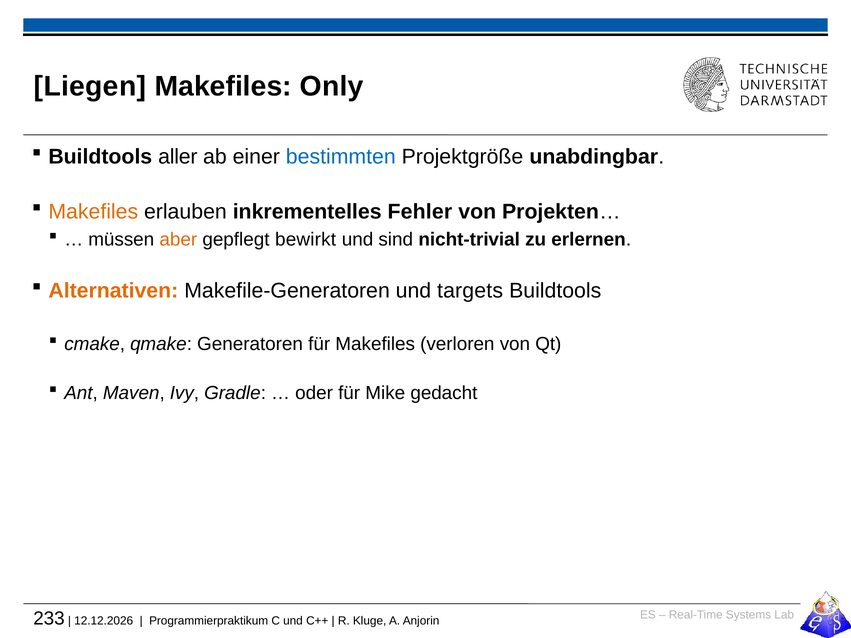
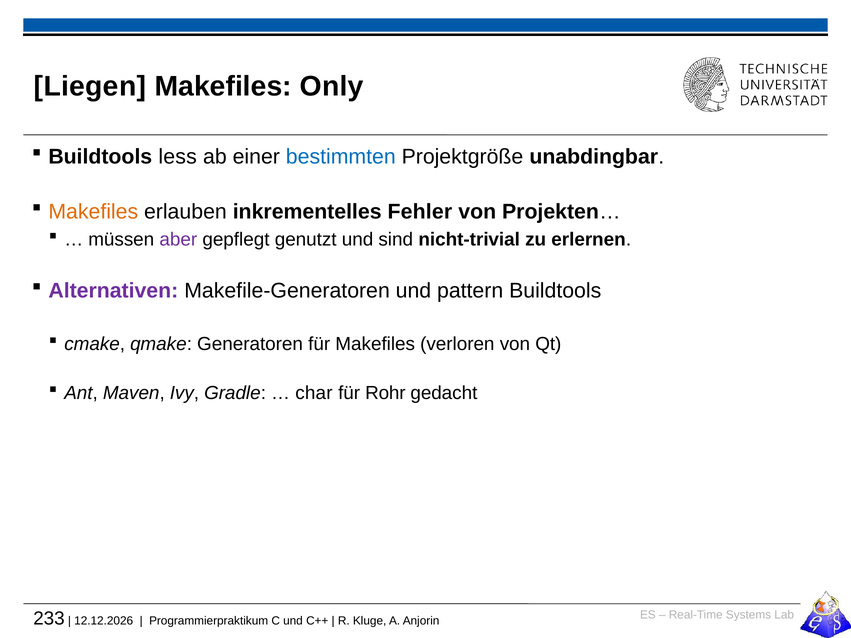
aller: aller -> less (178, 157)
aber colour: orange -> purple (178, 240)
bewirkt: bewirkt -> genutzt (306, 240)
Alternativen colour: orange -> purple (113, 291)
targets: targets -> pattern (470, 291)
oder: oder -> char (314, 393)
Mike: Mike -> Rohr (385, 393)
